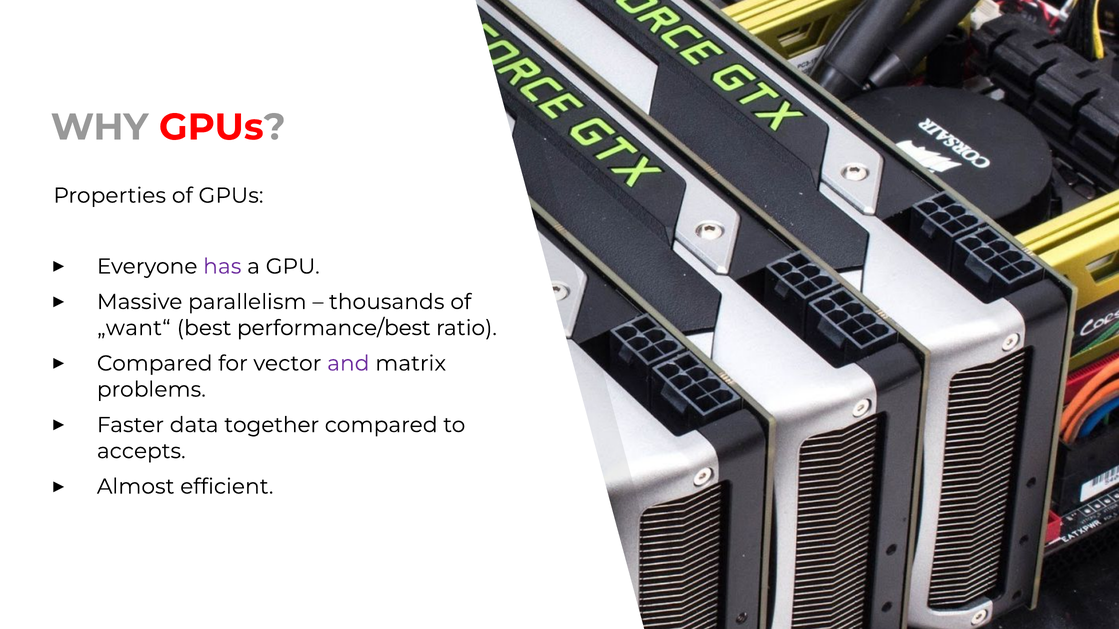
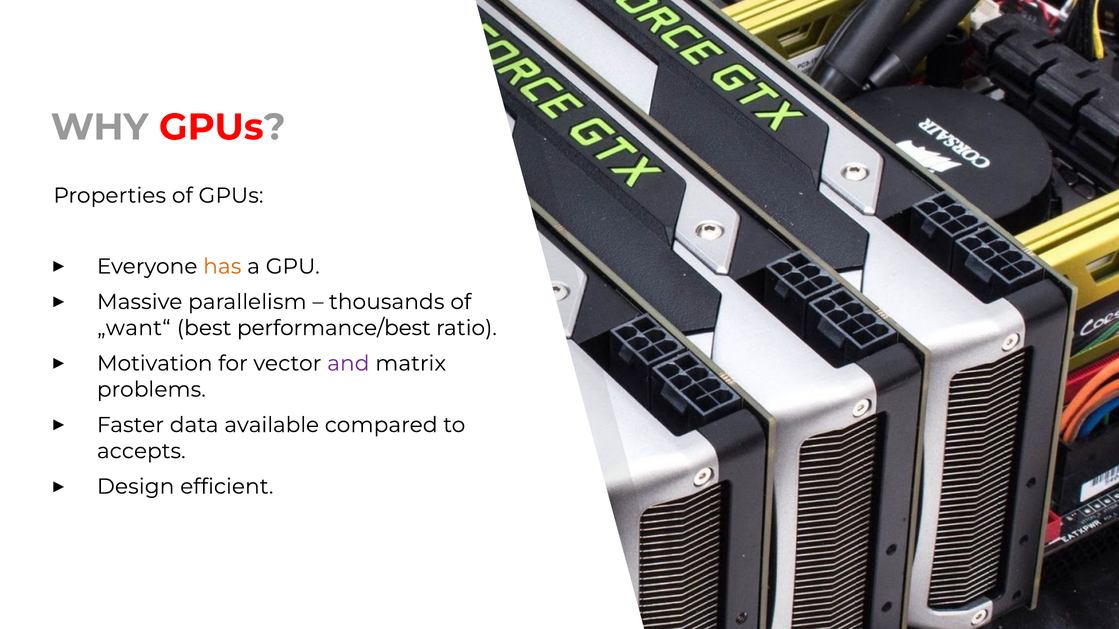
has colour: purple -> orange (222, 267)
Compared: Compared -> Motivation (155, 364)
together: together -> available (272, 425)
Almost: Almost -> Design (136, 487)
